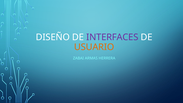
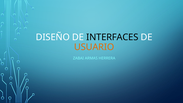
INTERFACES colour: purple -> black (112, 37)
